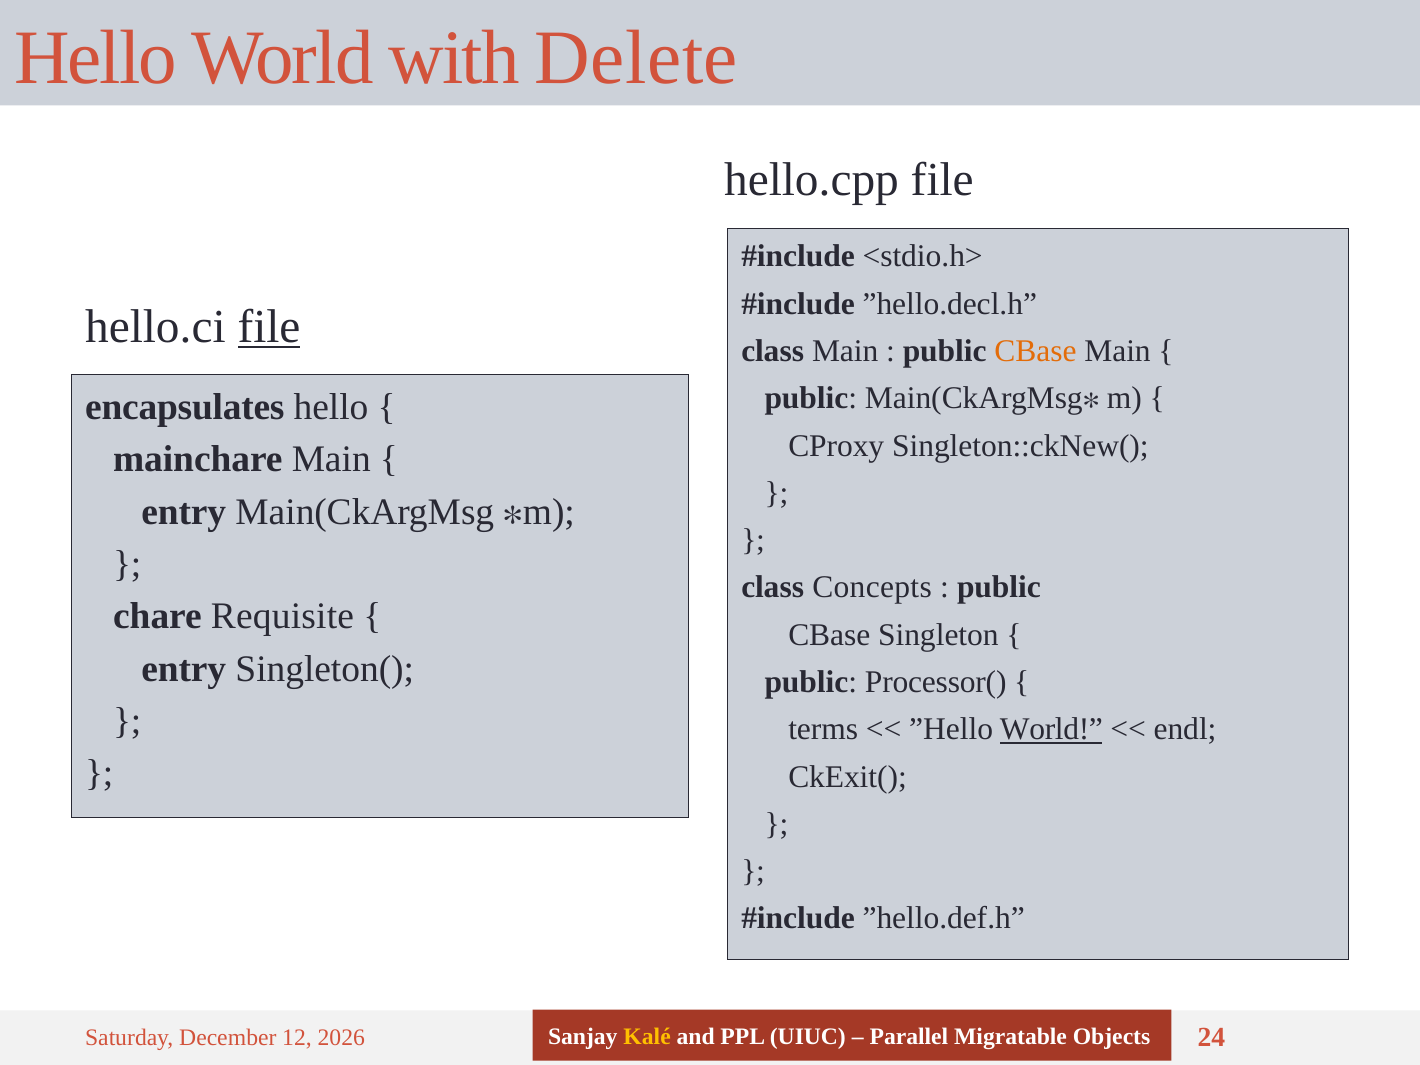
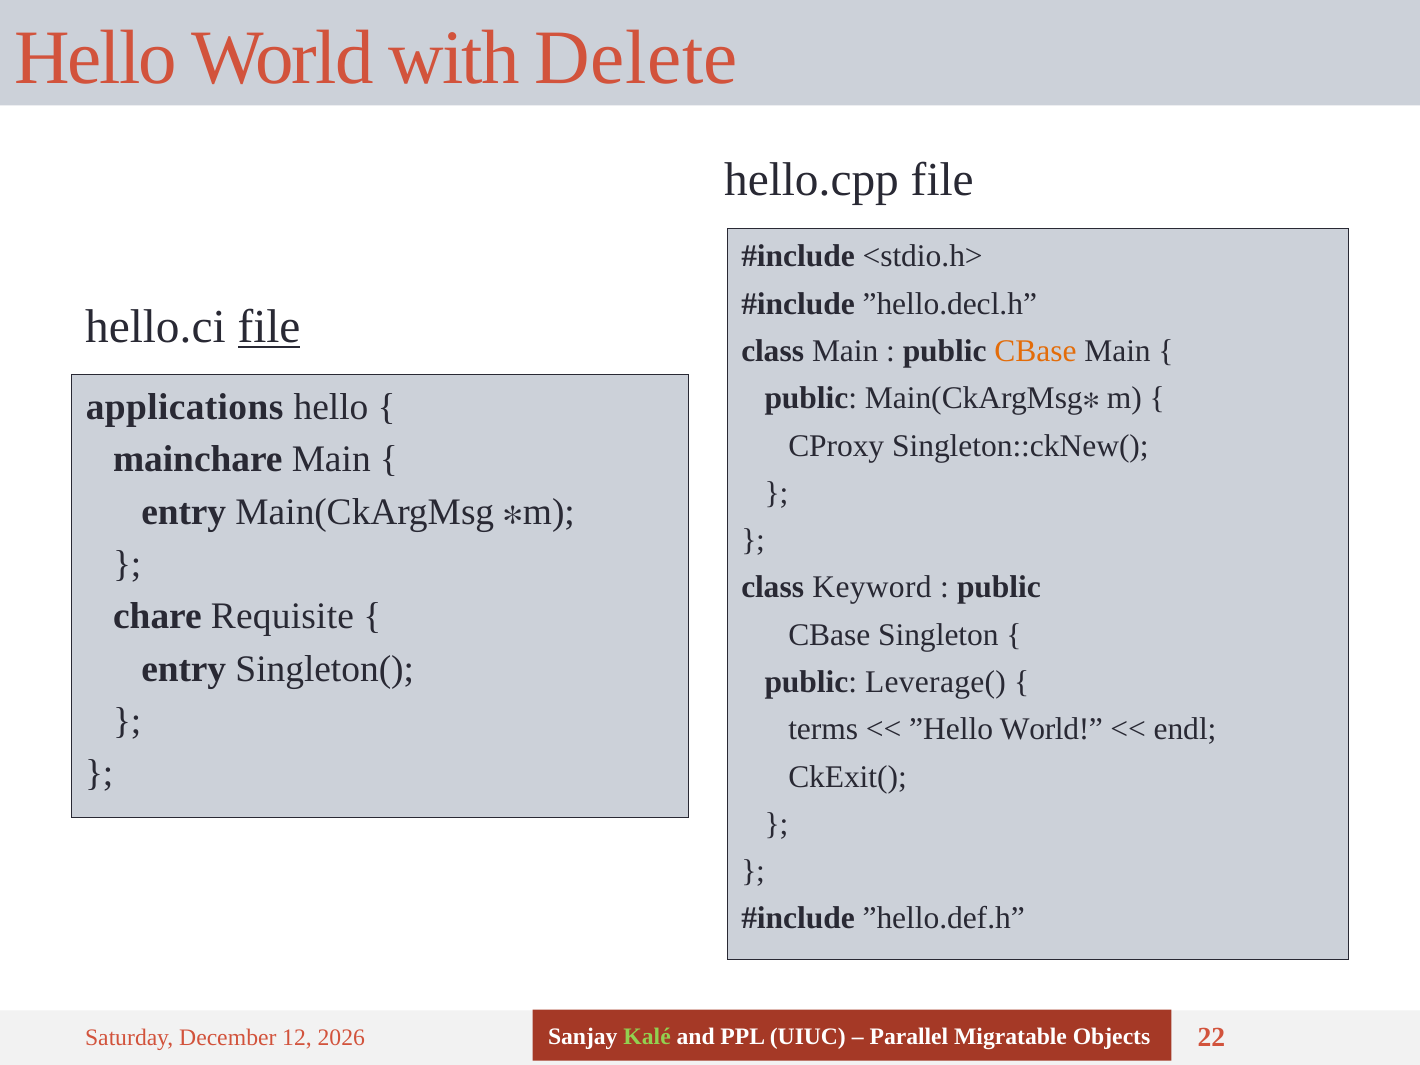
encapsulates: encapsulates -> applications (185, 407)
Concepts: Concepts -> Keyword (872, 588)
Processor(: Processor( -> Leverage( (936, 682)
World underline: present -> none (1051, 729)
Kalé colour: yellow -> light green (647, 1037)
24: 24 -> 22 (1211, 1038)
